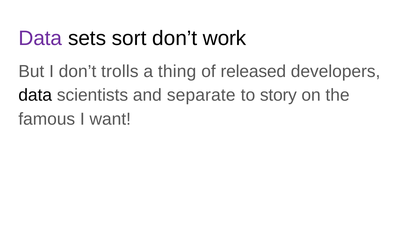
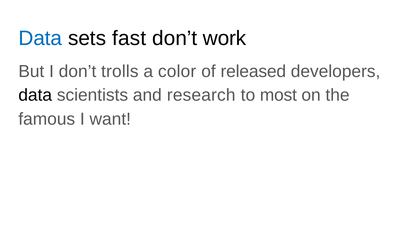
Data colour: purple -> blue (40, 38)
sort: sort -> fast (129, 38)
thing: thing -> color (177, 71)
separate: separate -> research (201, 95)
story: story -> most (278, 95)
